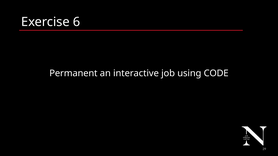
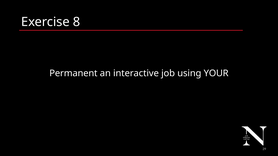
6: 6 -> 8 (77, 22)
CODE: CODE -> YOUR (216, 73)
